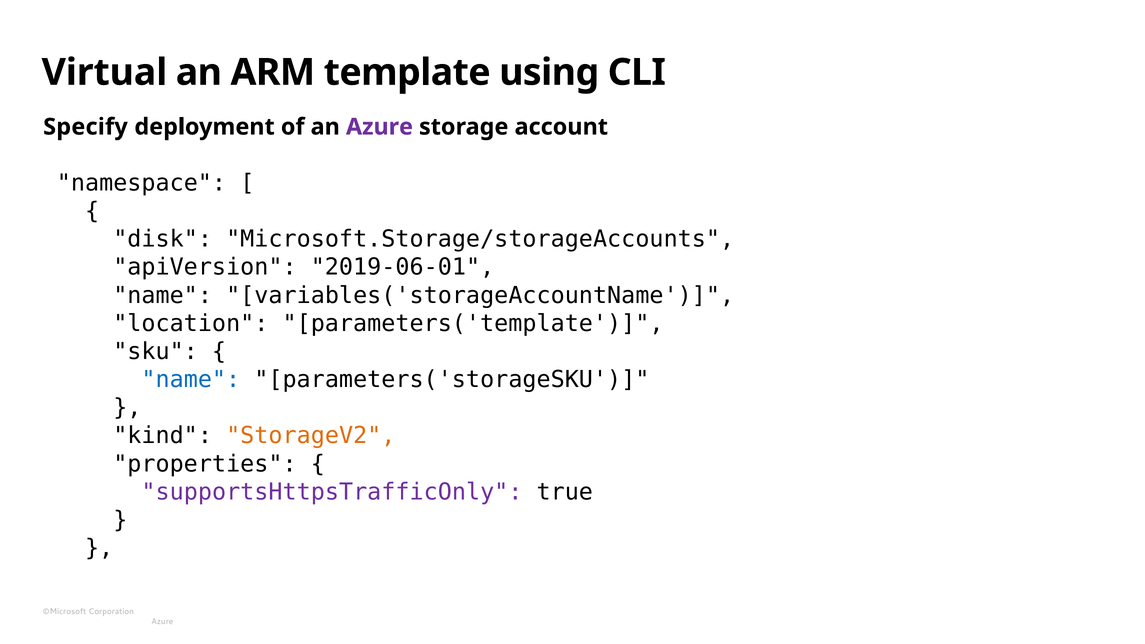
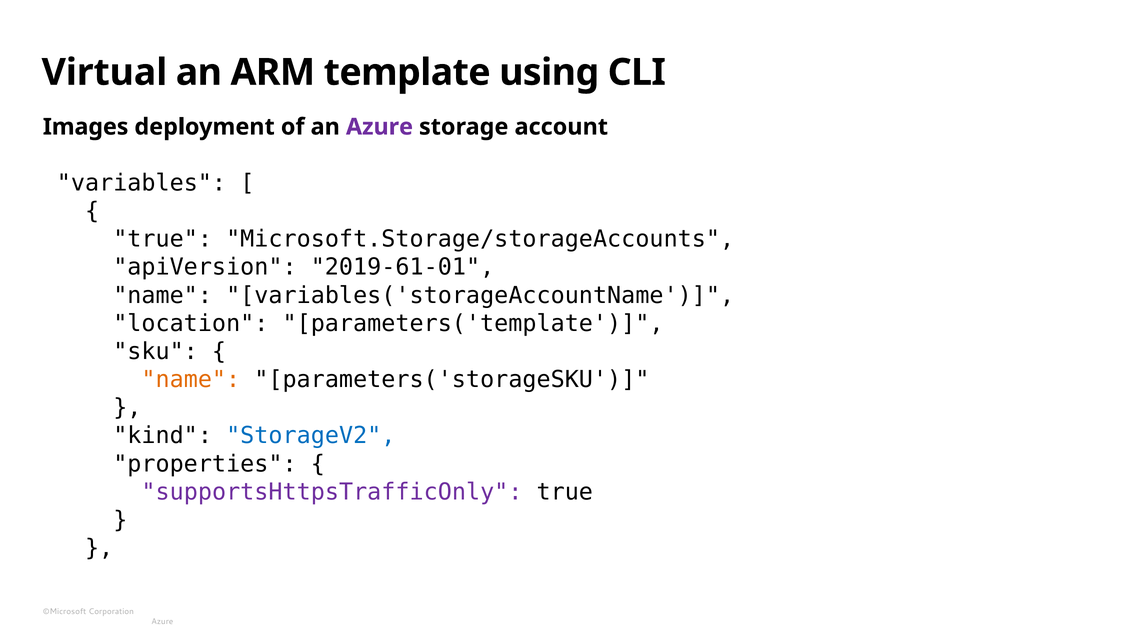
Specify: Specify -> Images (86, 127)
namespace: namespace -> variables (141, 183)
disk: disk -> true (163, 239)
2019-06-01: 2019-06-01 -> 2019-61-01 (402, 267)
name colour: blue -> orange (191, 380)
StorageV2 colour: orange -> blue (311, 436)
